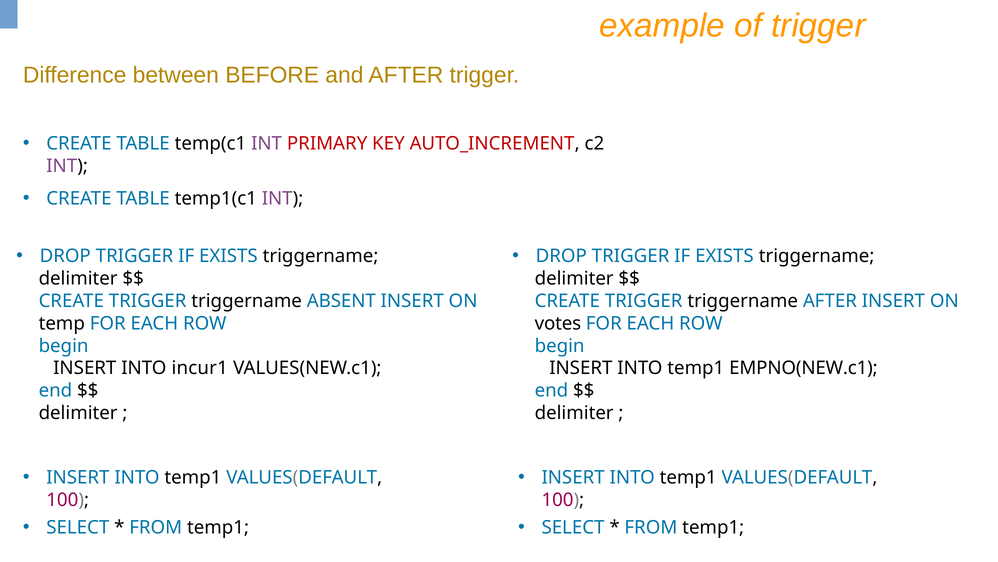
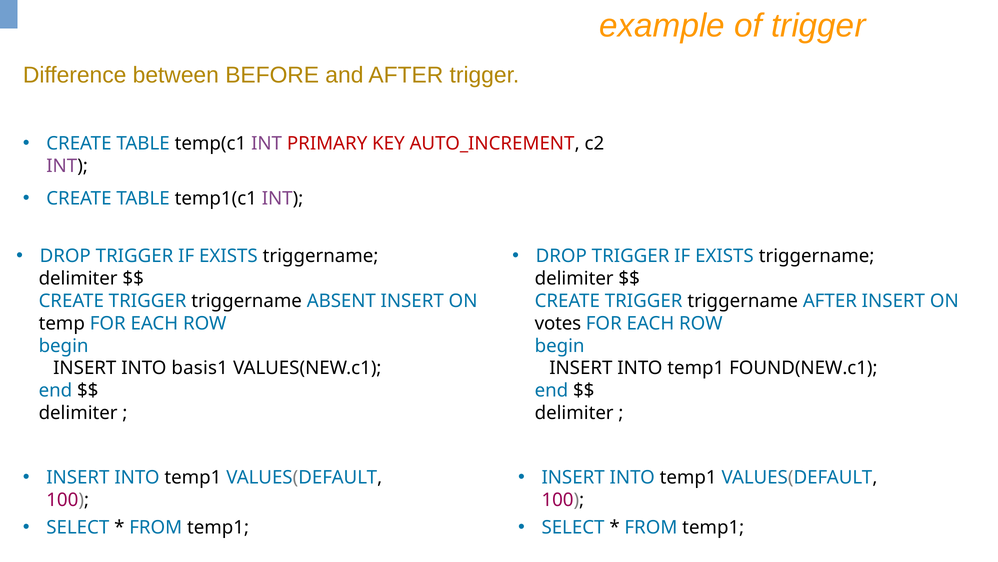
incur1: incur1 -> basis1 (200, 368)
EMPNO(NEW.c1: EMPNO(NEW.c1 -> FOUND(NEW.c1 (803, 368)
